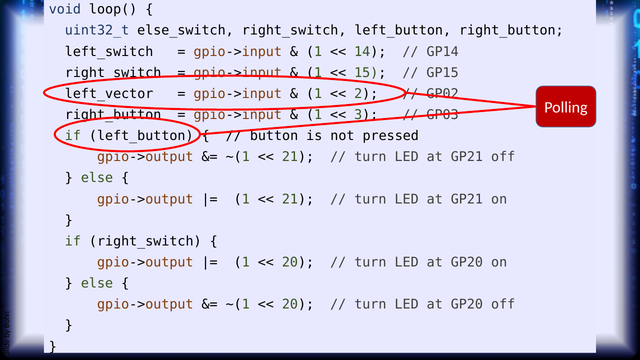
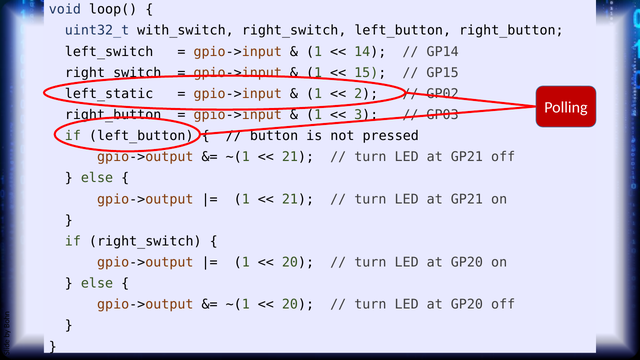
else_switch: else_switch -> with_switch (185, 31)
left_vector: left_vector -> left_static (109, 94)
